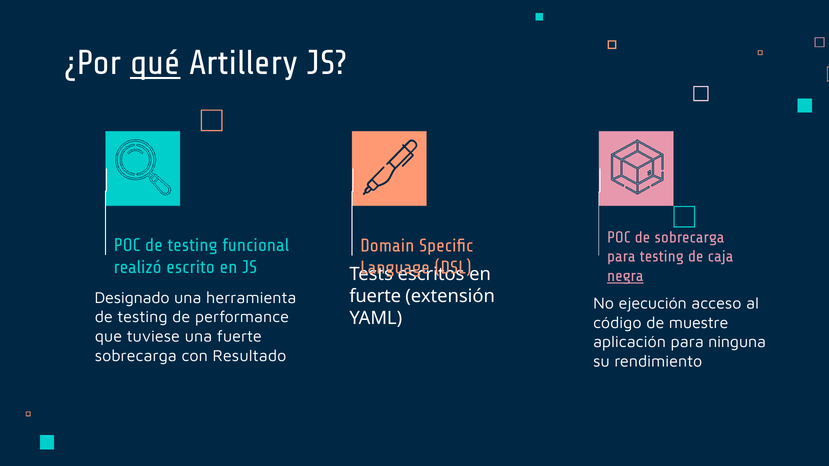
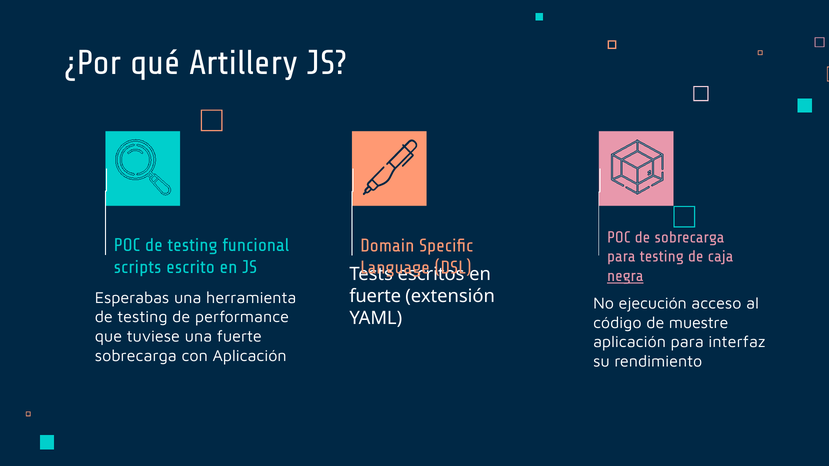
qué underline: present -> none (155, 63)
realizó: realizó -> scripts (138, 267)
Designado: Designado -> Esperabas (132, 298)
ninguna: ninguna -> interfaz (737, 342)
con Resultado: Resultado -> Aplicación (250, 356)
